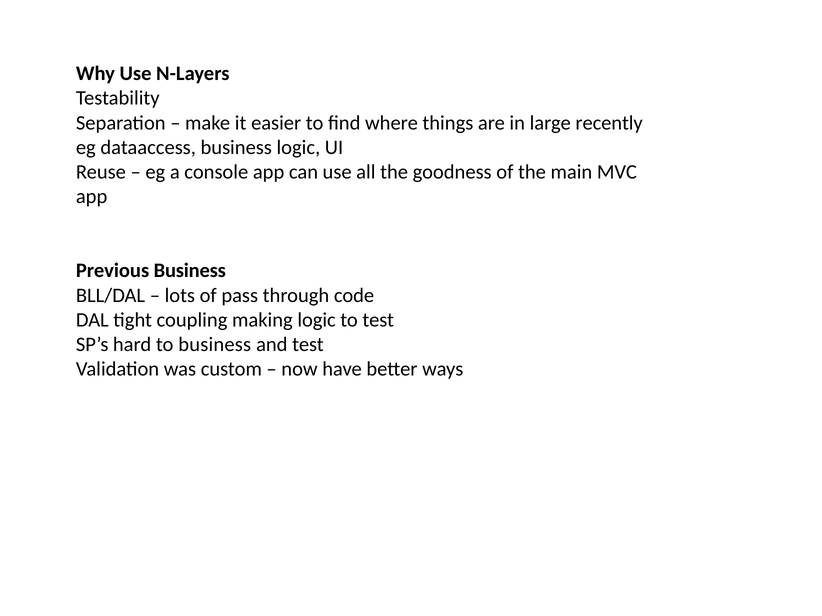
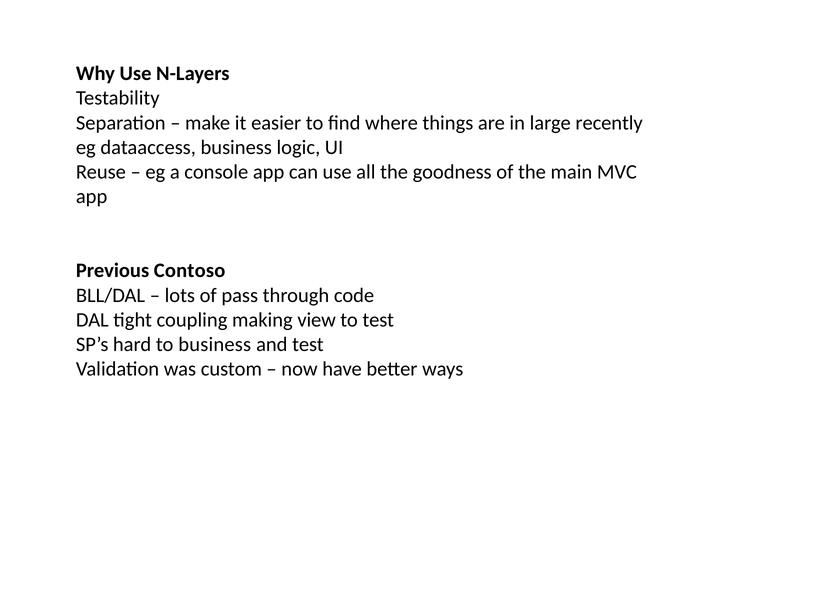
Previous Business: Business -> Contoso (190, 271)
making logic: logic -> view (317, 320)
